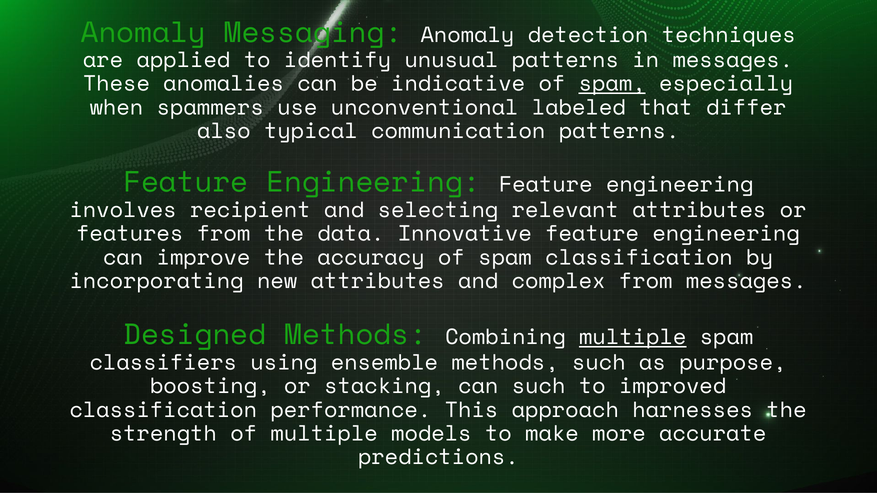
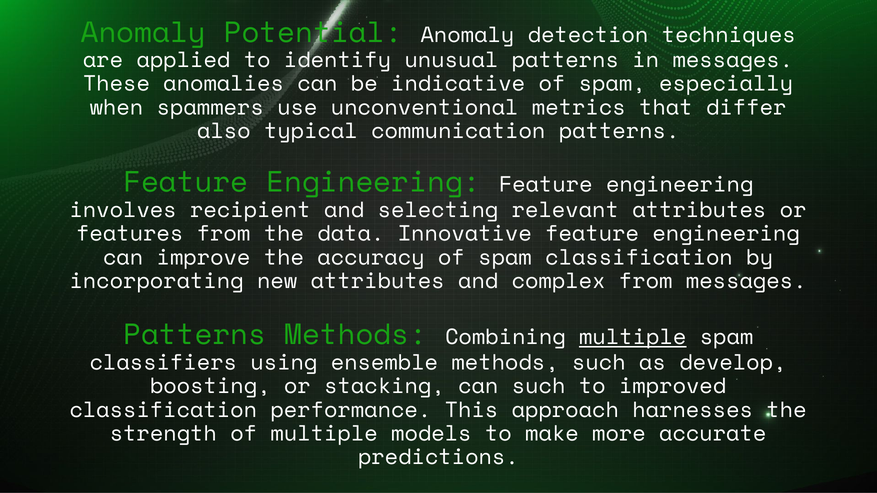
Messaging: Messaging -> Potential (313, 32)
spam underline: present -> none (612, 84)
labeled: labeled -> metrics (579, 107)
Designed: Designed -> Patterns (195, 335)
purpose: purpose -> develop (733, 363)
